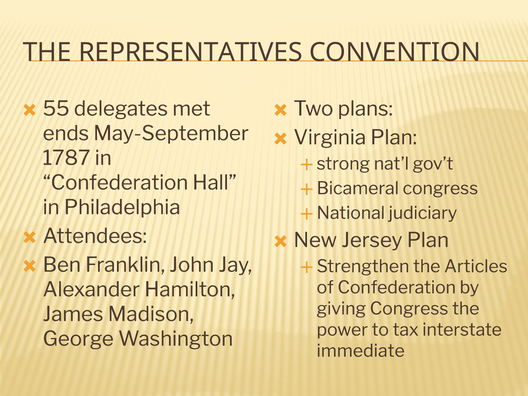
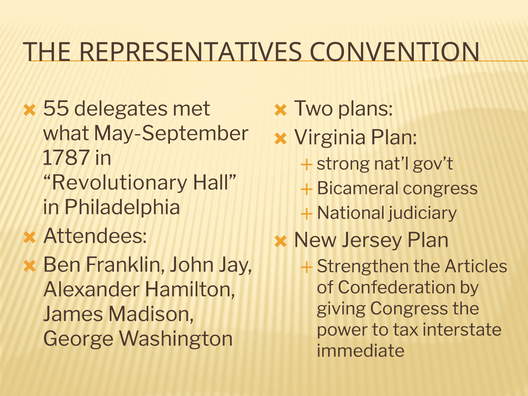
ends: ends -> what (66, 133)
Confederation: Confederation -> Revolutionary (115, 183)
